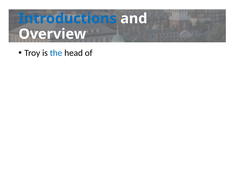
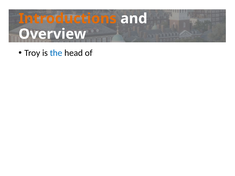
Introductions colour: blue -> orange (68, 19)
